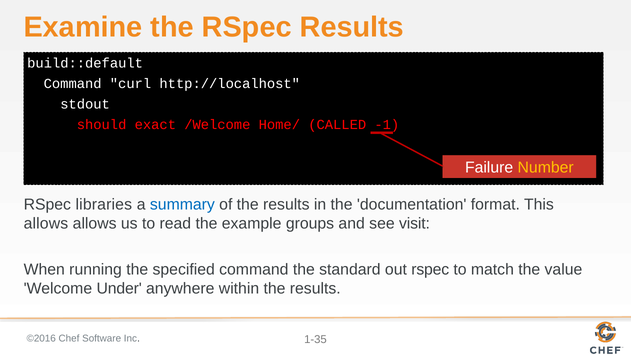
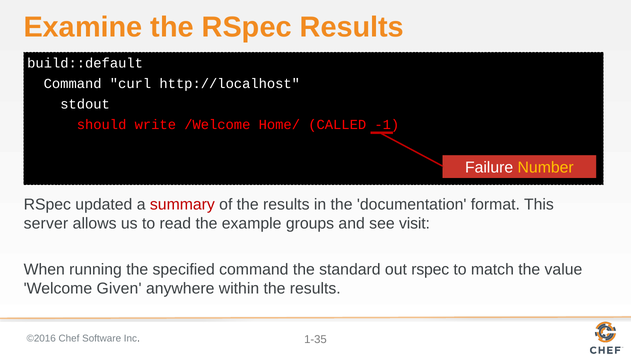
exact: exact -> write (155, 125)
libraries: libraries -> updated (104, 205)
summary colour: blue -> red (182, 205)
allows: allows -> server (46, 224)
Under: Under -> Given (119, 288)
